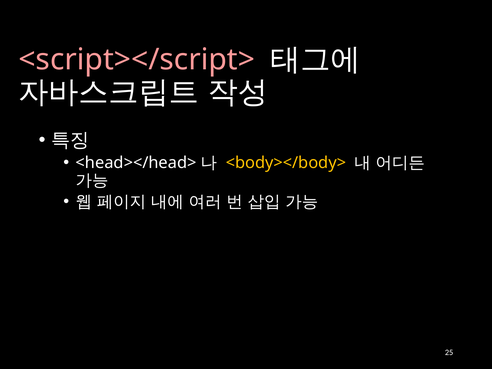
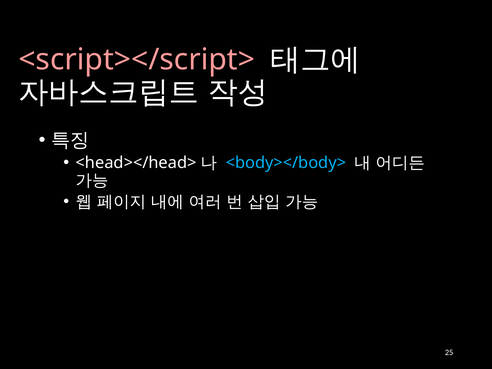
<body></body> colour: yellow -> light blue (286, 163)
